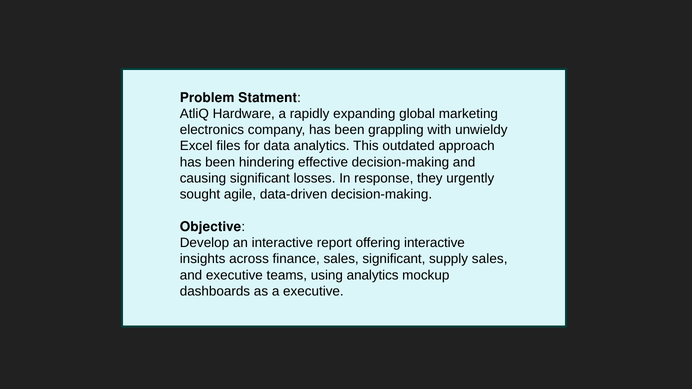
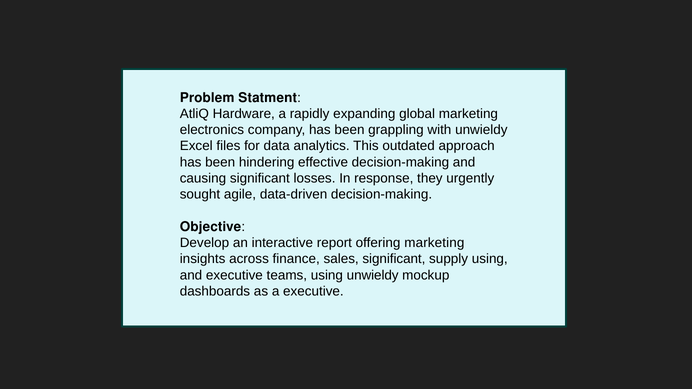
offering interactive: interactive -> marketing (434, 243)
supply sales: sales -> using (490, 259)
using analytics: analytics -> unwieldy (373, 275)
